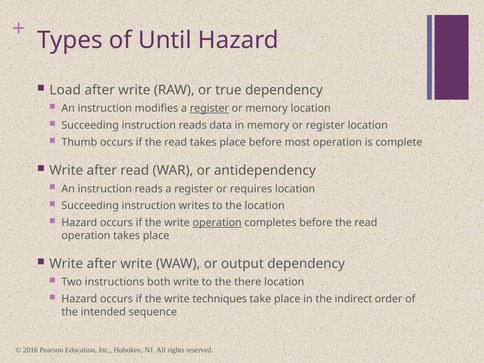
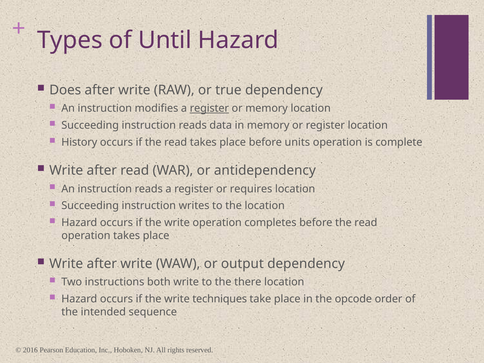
Load: Load -> Does (65, 90)
Thumb: Thumb -> History (79, 142)
most: most -> units (297, 142)
operation underline: present -> none (217, 223)
indirect: indirect -> opcode (353, 299)
